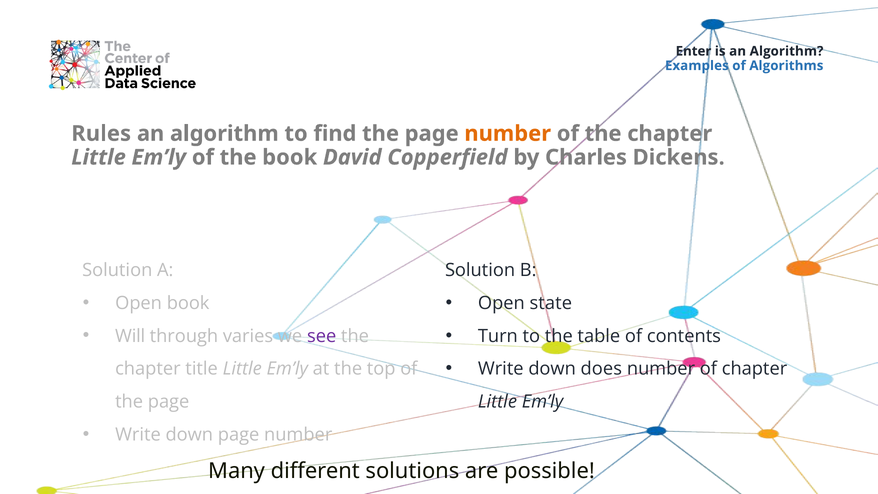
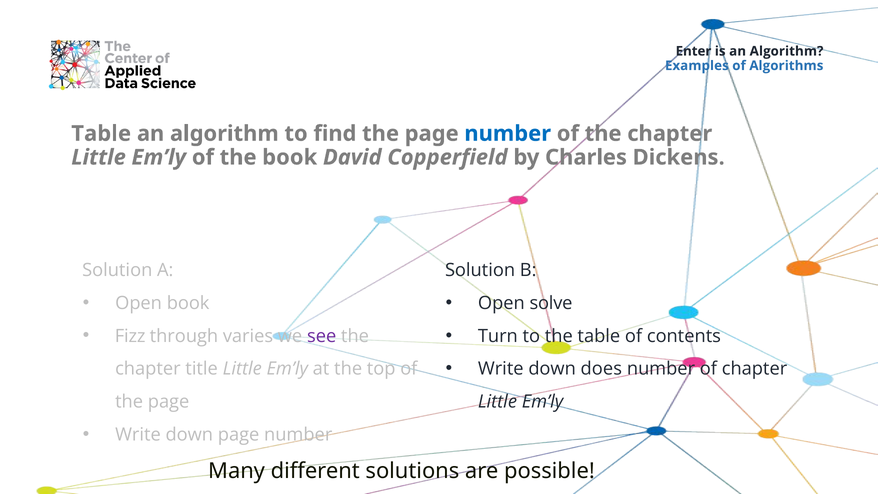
Rules: Rules -> Table (101, 134)
number colour: orange -> blue (508, 134)
state: state -> solve (551, 303)
Will: Will -> Fizz (130, 336)
